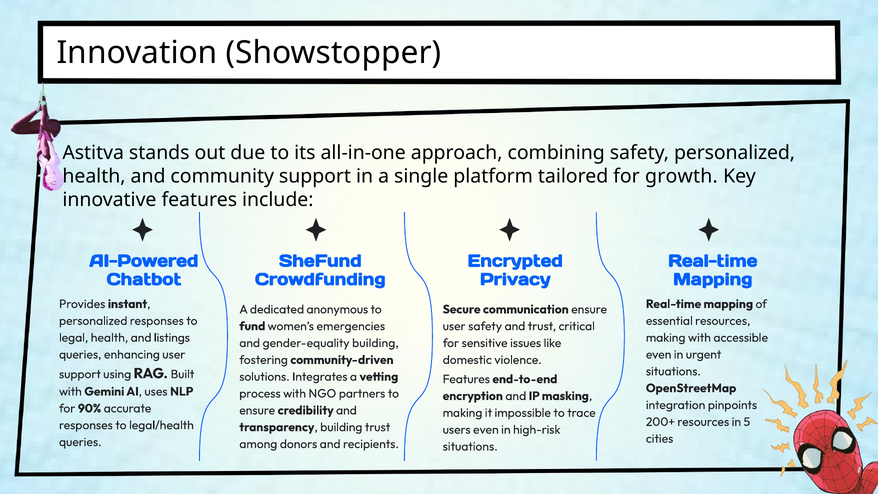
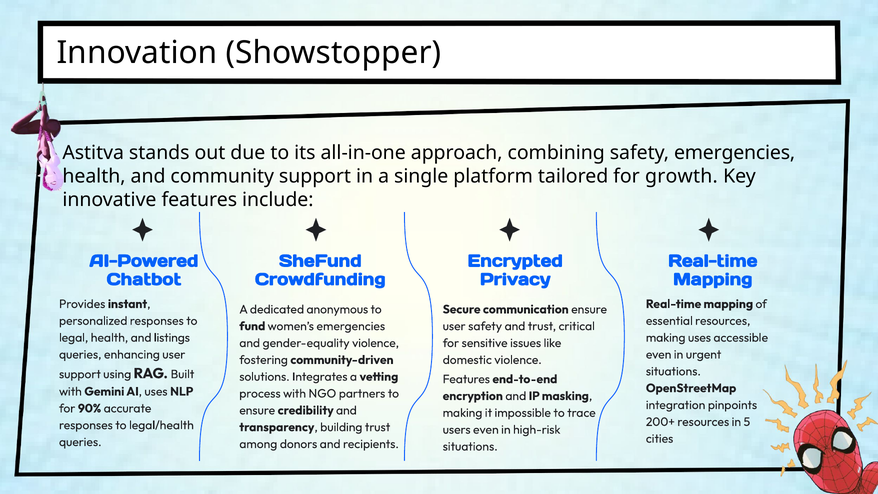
safety personalized: personalized -> emergencies (735, 153)
making with: with -> uses (699, 338)
gender-equality building: building -> violence (376, 343)
